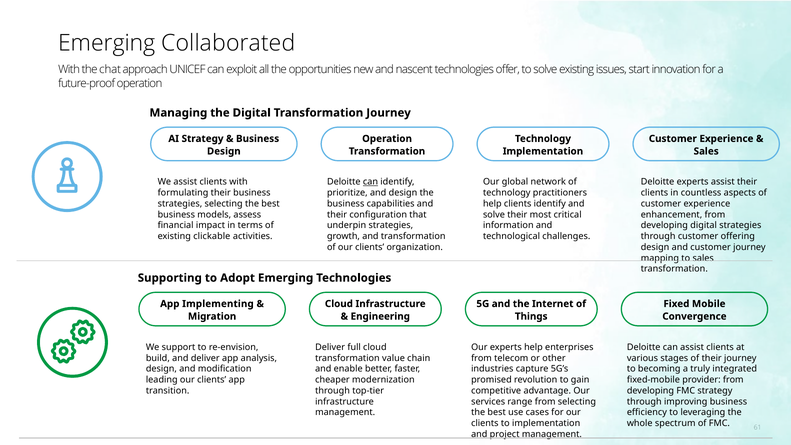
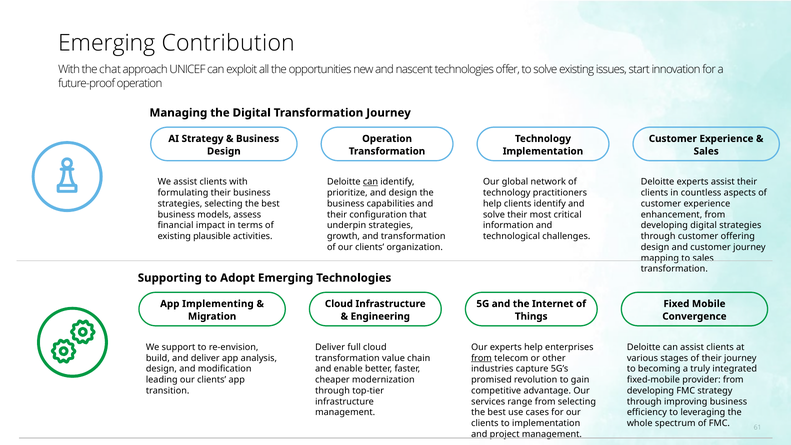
Collaborated: Collaborated -> Contribution (228, 43)
clickable: clickable -> plausible (212, 236)
from underline: none -> present (482, 358)
